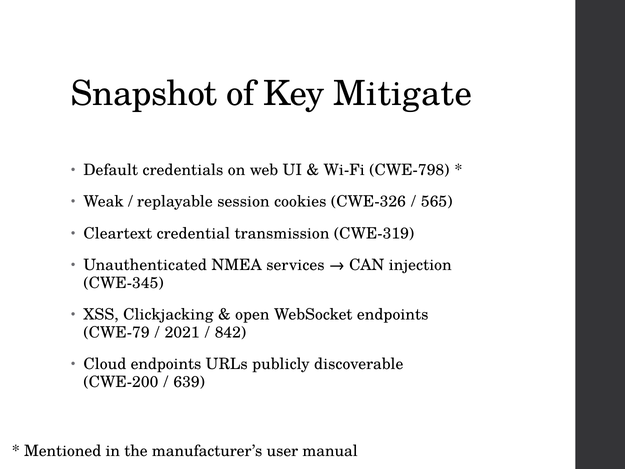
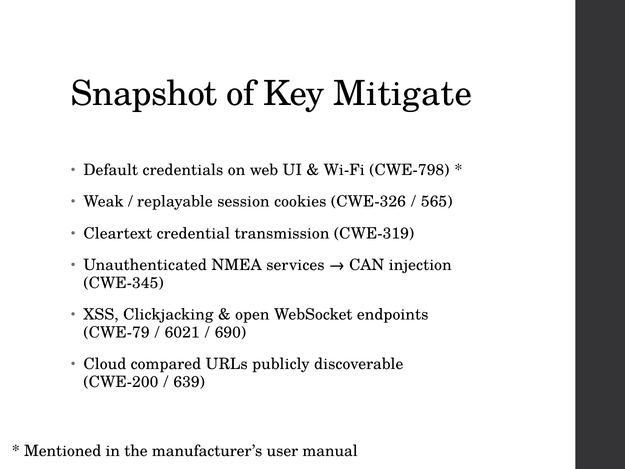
2021: 2021 -> 6021 (182, 332)
842: 842 -> 690 (230, 332)
Cloud endpoints: endpoints -> compared (166, 364)
